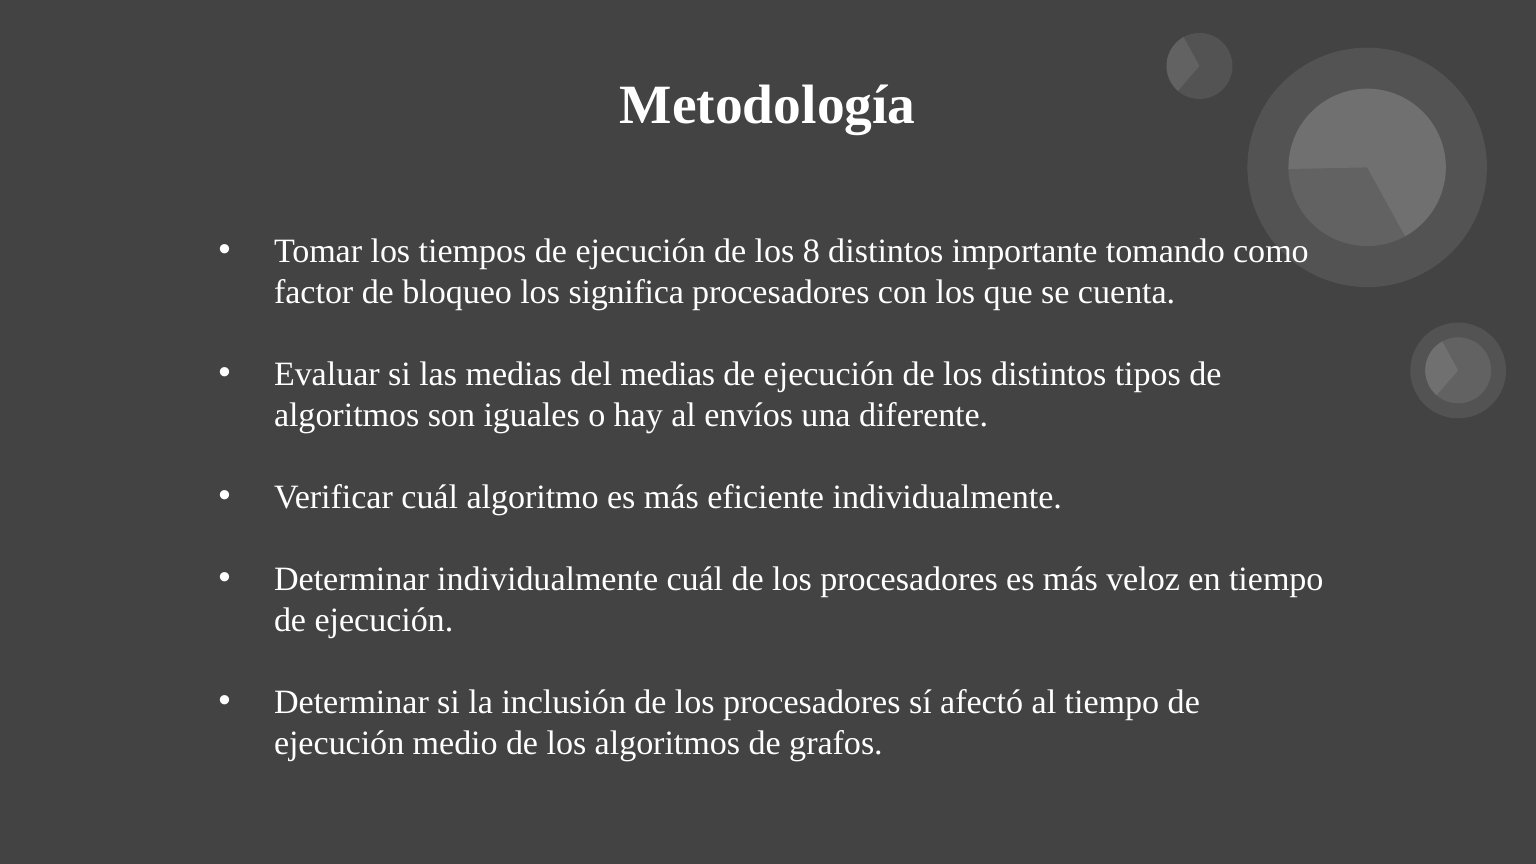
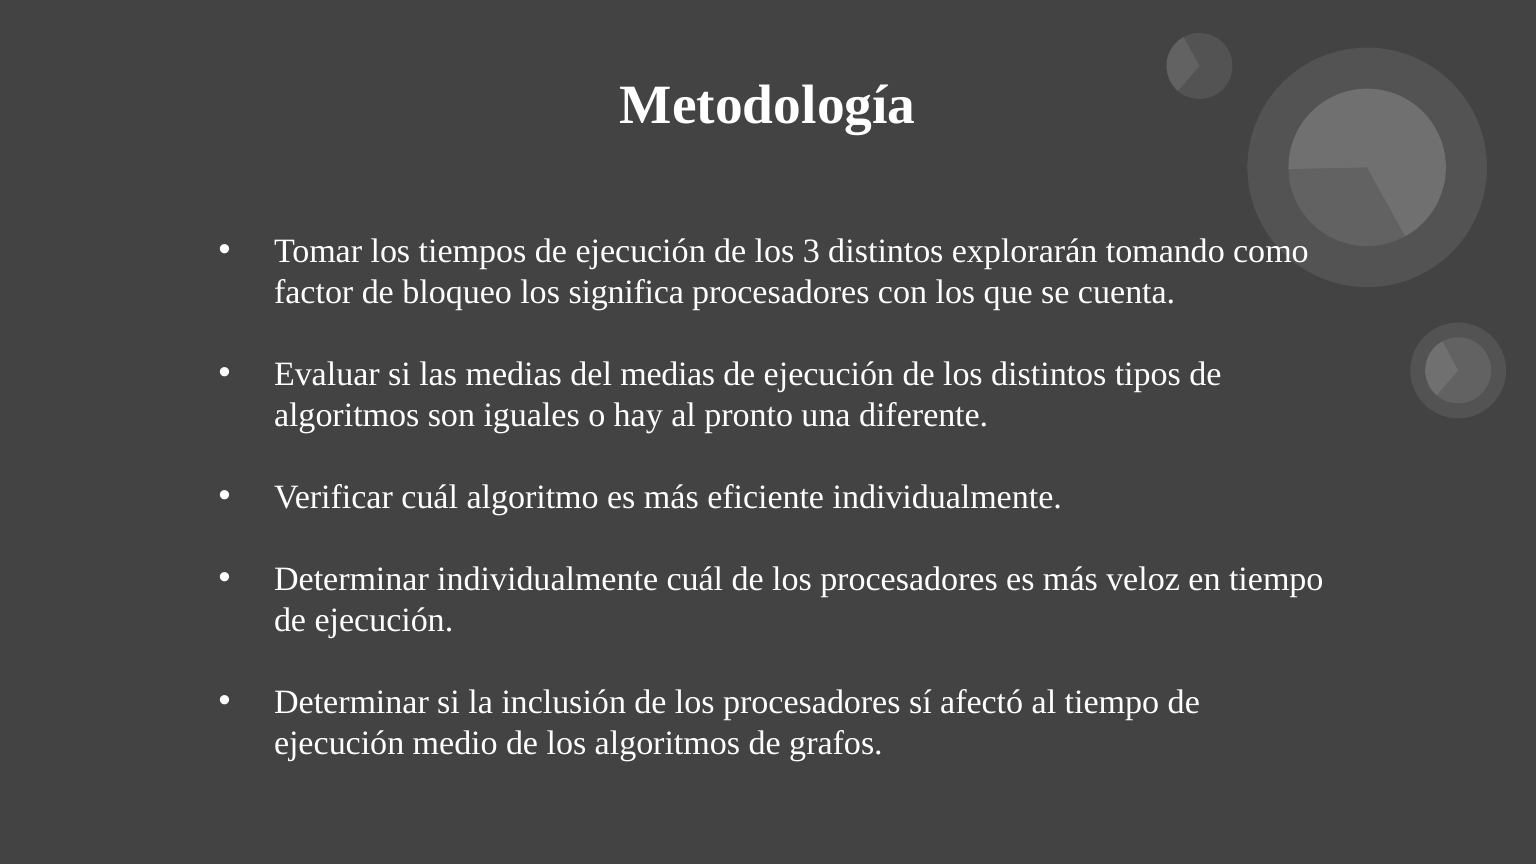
8: 8 -> 3 (811, 252)
importante: importante -> explorarán (1025, 252)
envíos: envíos -> pronto (749, 415)
